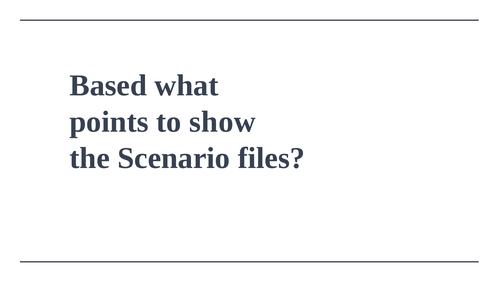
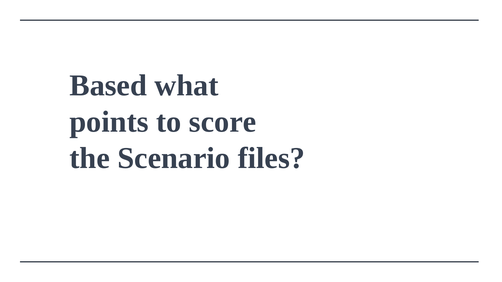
show: show -> score (223, 122)
